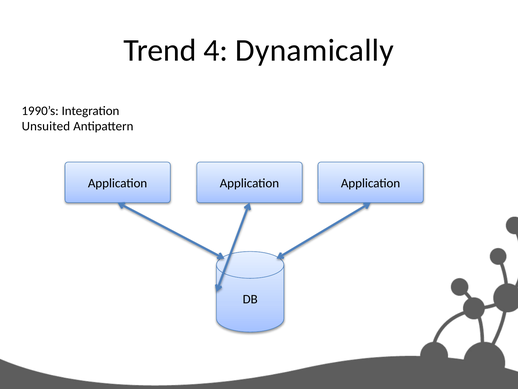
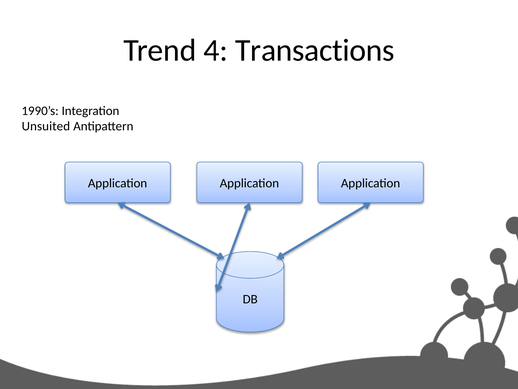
Dynamically: Dynamically -> Transactions (315, 50)
